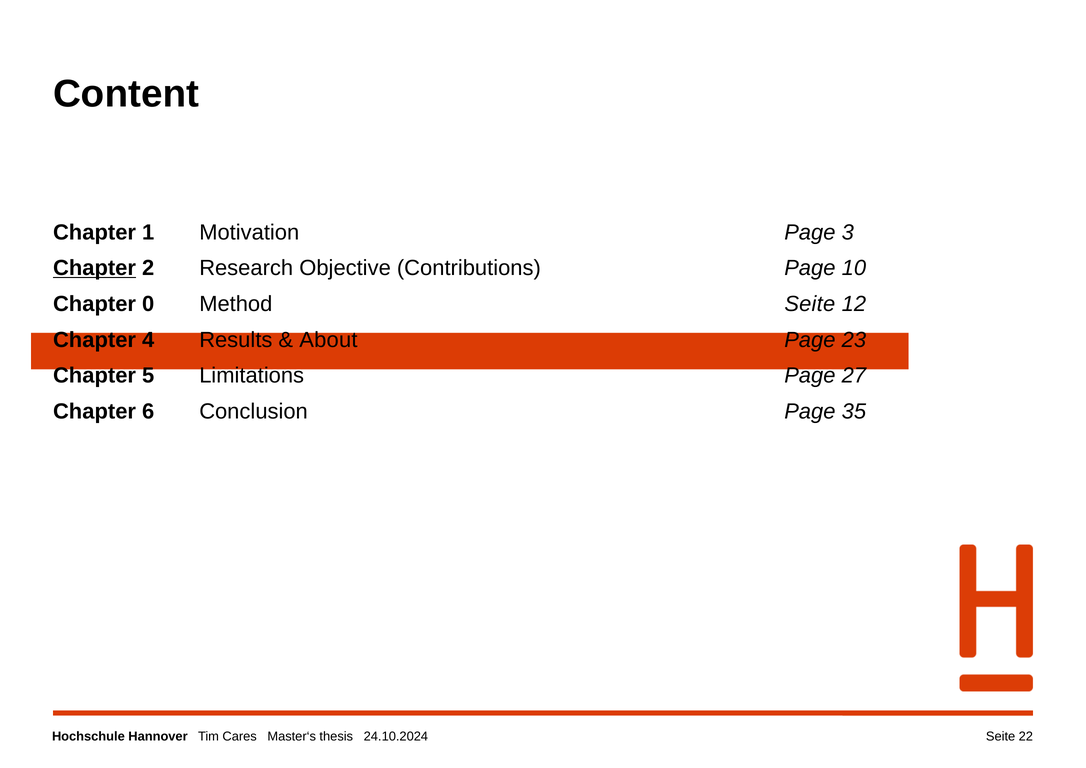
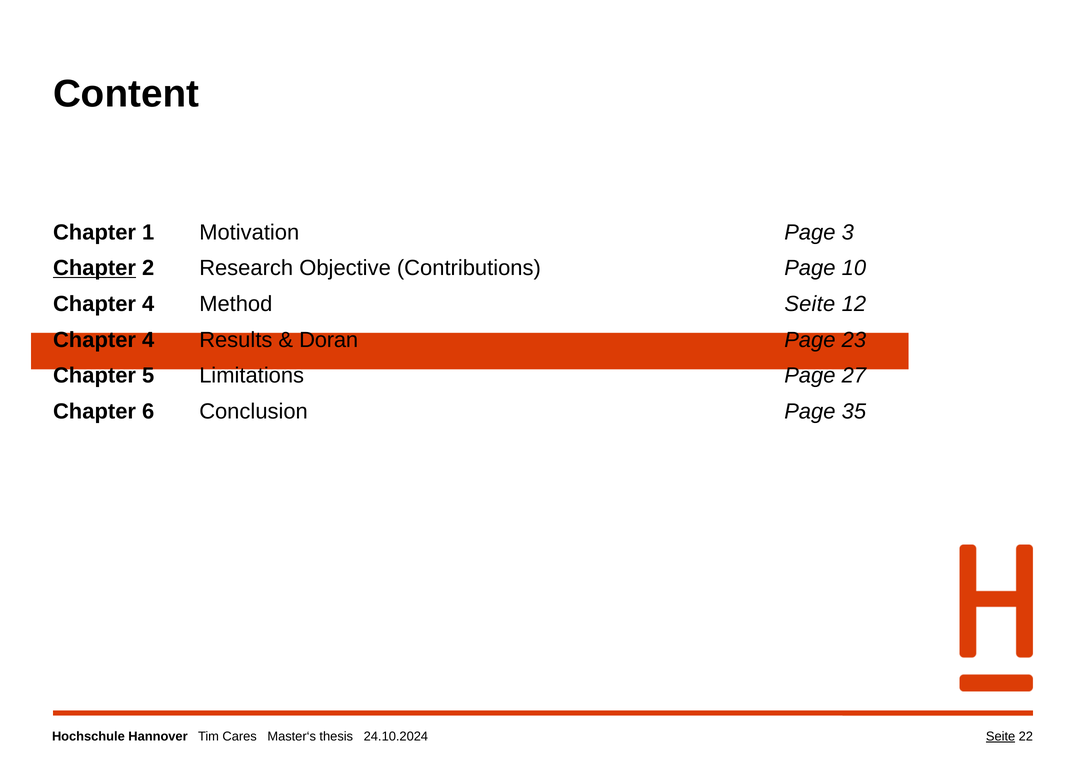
0: 0 -> 4 (148, 304)
About: About -> Doran (329, 340)
Seite underline: none -> present (1001, 736)
